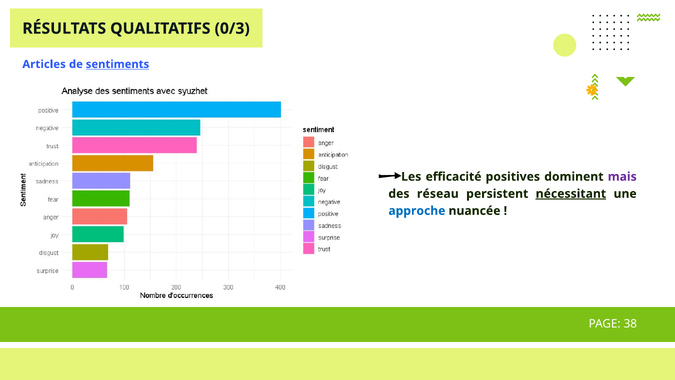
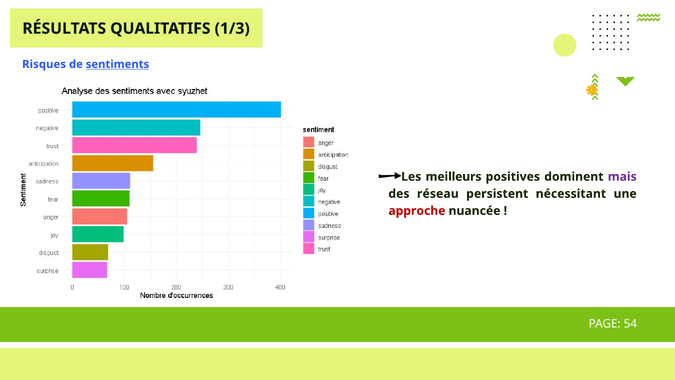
0/3: 0/3 -> 1/3 (232, 29)
Articles: Articles -> Risques (44, 64)
efficacité: efficacité -> meilleurs (454, 177)
nécessitant underline: present -> none (571, 194)
approche colour: blue -> red (417, 211)
38: 38 -> 54 (630, 324)
